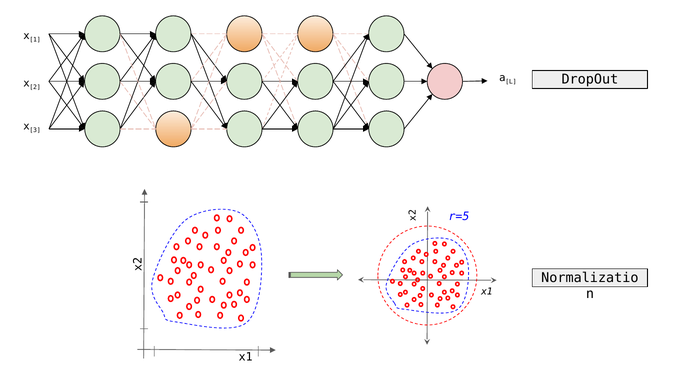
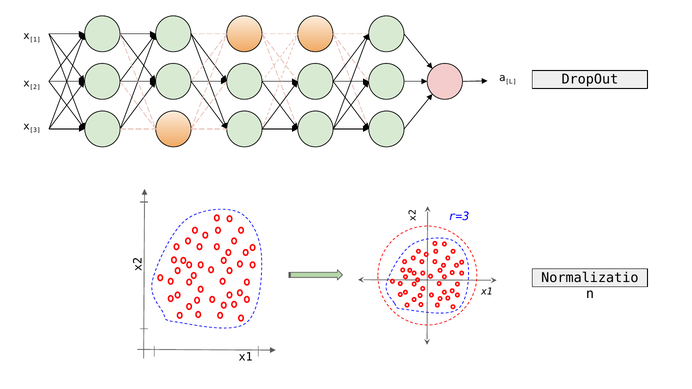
r=5: r=5 -> r=3 (459, 217)
